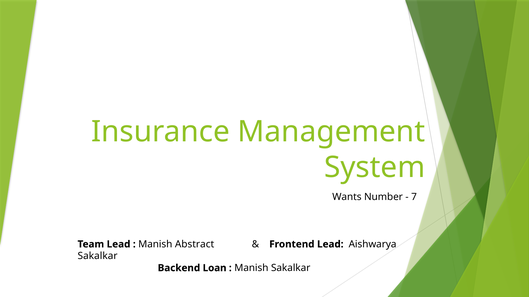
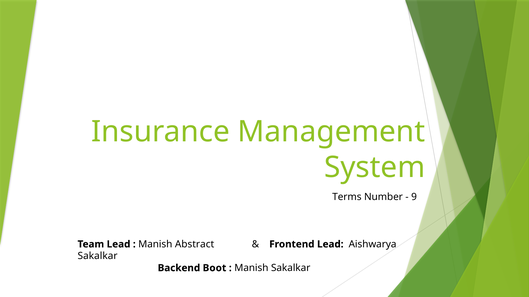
Wants: Wants -> Terms (347, 197)
7: 7 -> 9 (414, 197)
Loan: Loan -> Boot (214, 268)
